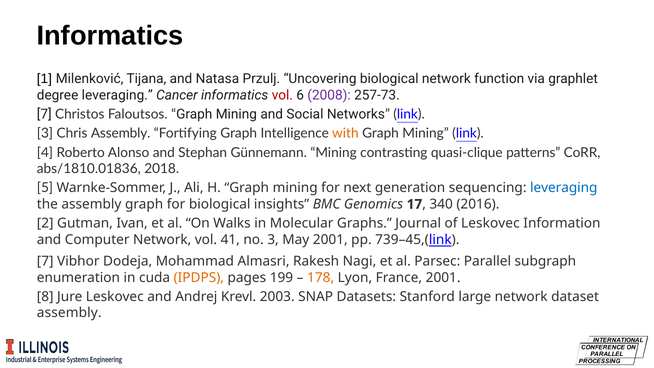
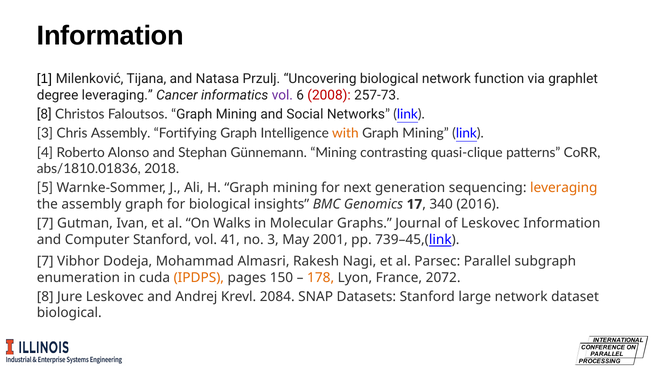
Informatics: Informatics -> Information (110, 36)
vol colour: red -> purple (282, 95)
2008 colour: purple -> red (329, 95)
7: 7 -> 8 (44, 114)
leveraging colour: blue -> orange (564, 188)
2: 2 -> 7 (45, 223)
Computer Network: Network -> Stanford (162, 240)
199: 199 -> 150 (281, 277)
France 2001: 2001 -> 2072 (443, 277)
2003: 2003 -> 2084 (277, 296)
assembly: assembly -> biological (69, 313)
